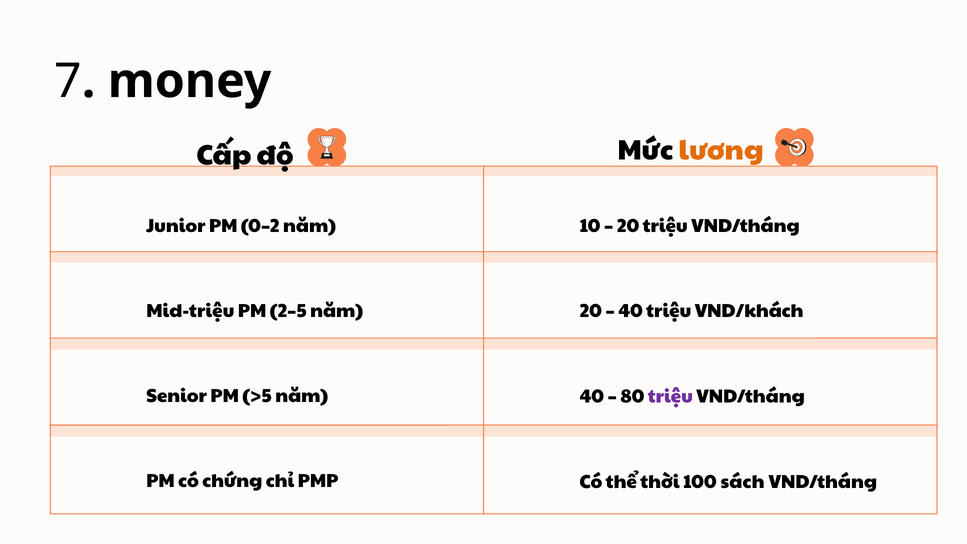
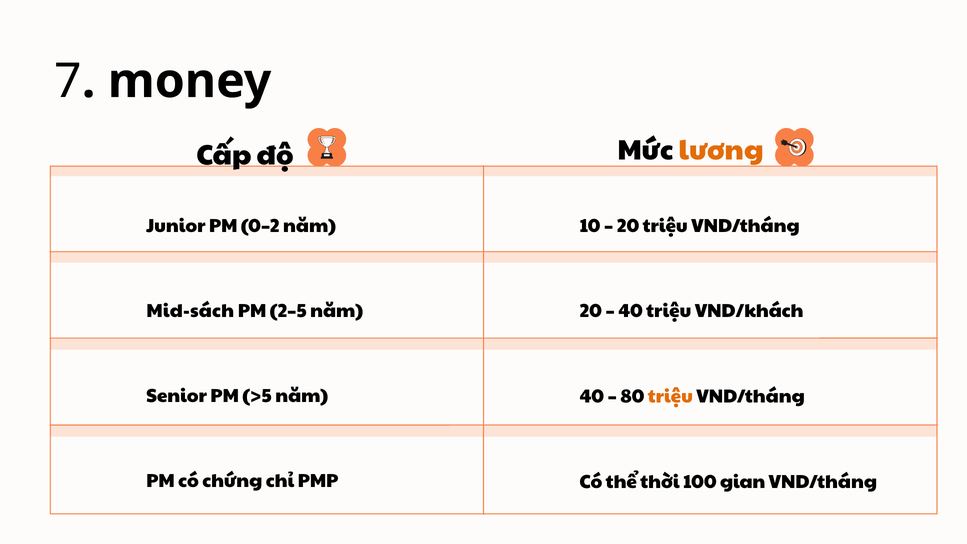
Mid-triệu: Mid-triệu -> Mid-sách (190, 311)
triệu colour: purple -> orange (670, 396)
sách: sách -> gian (743, 482)
